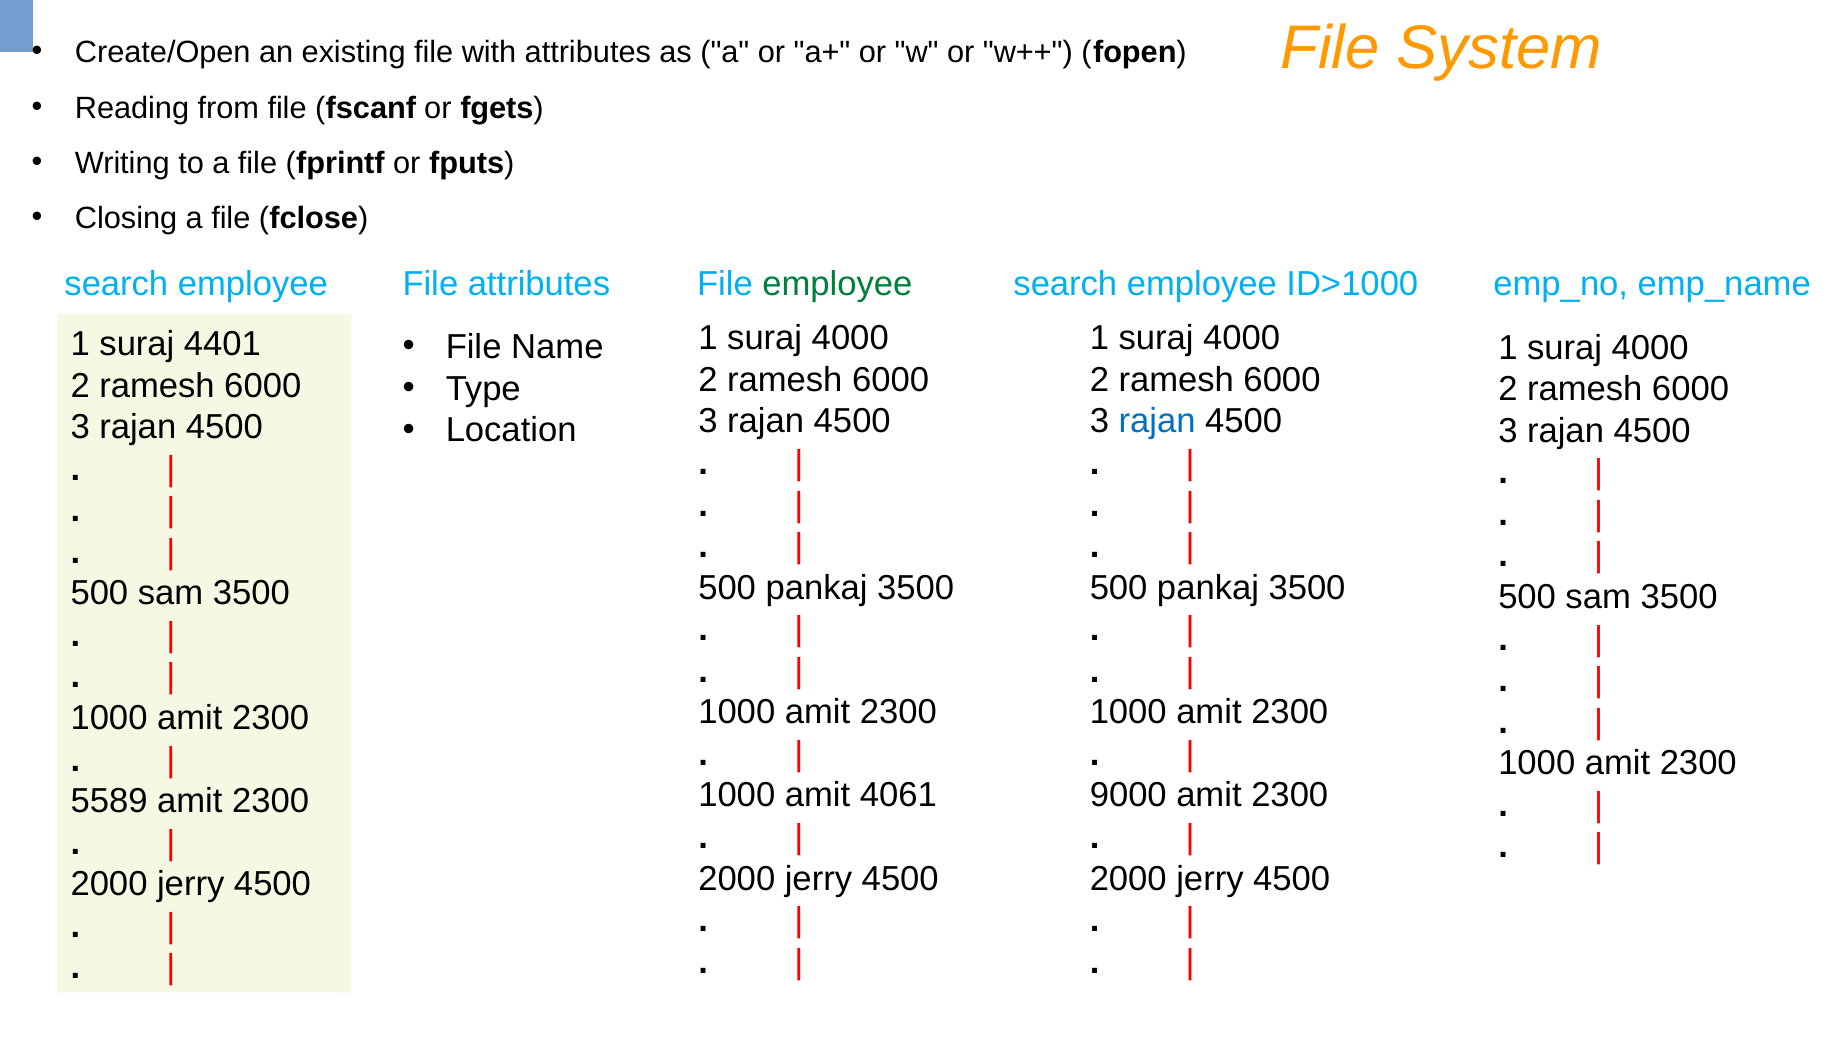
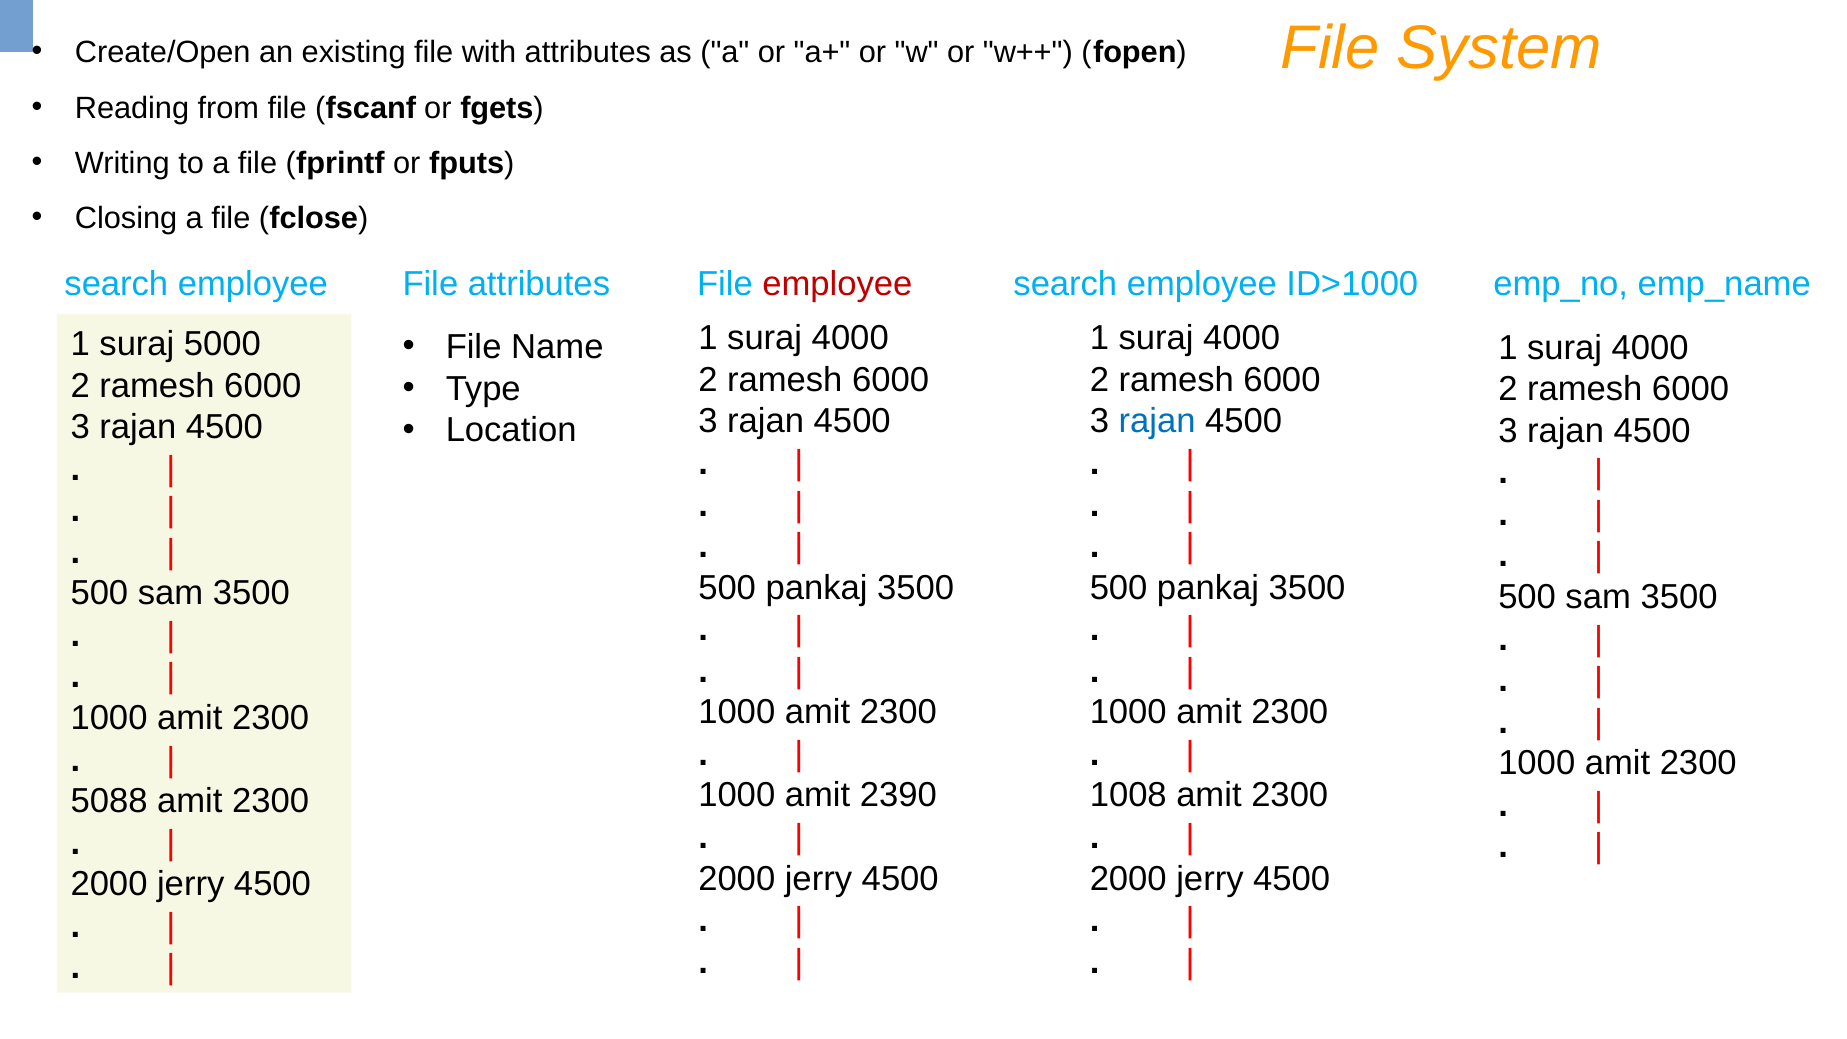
employee colour: green -> red (837, 284)
4401: 4401 -> 5000 (222, 344)
4061: 4061 -> 2390 (898, 795)
9000: 9000 -> 1008 (1128, 795)
5589: 5589 -> 5088 (109, 801)
